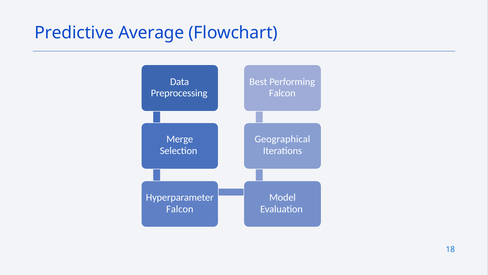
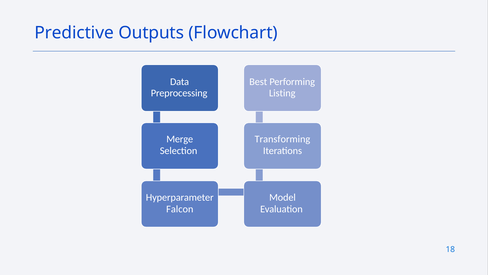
Average: Average -> Outputs (151, 33)
Falcon: Falcon -> Listing (282, 93)
Geographical: Geographical -> Transforming (282, 139)
